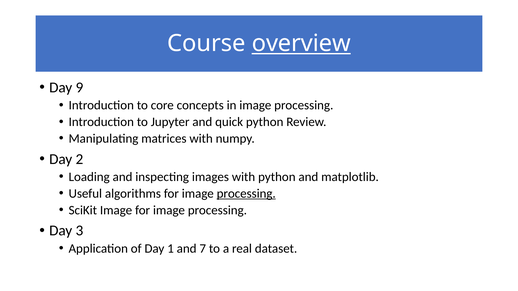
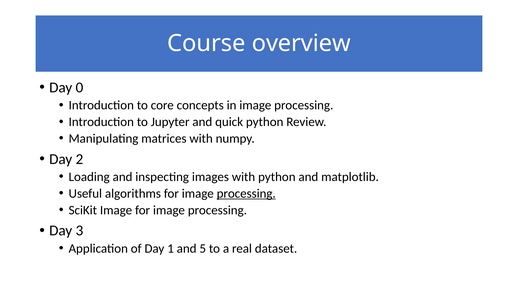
overview underline: present -> none (301, 44)
9: 9 -> 0 (79, 88)
7: 7 -> 5 (203, 249)
